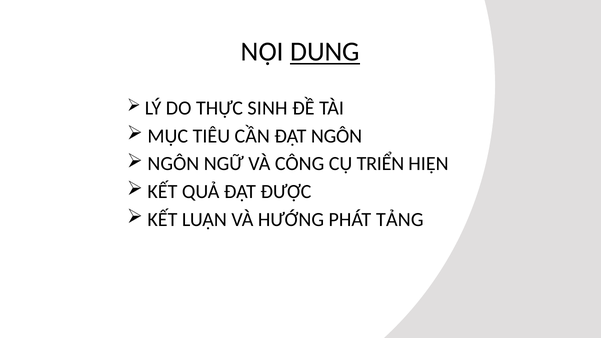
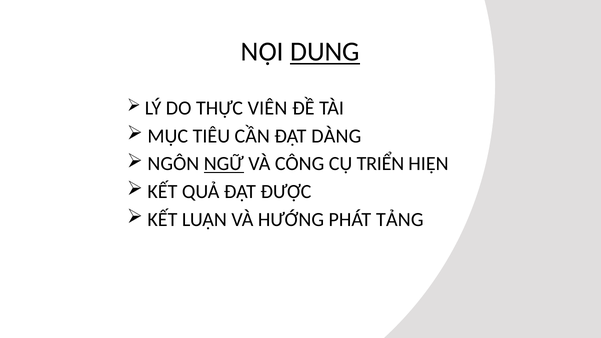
SINH: SINH -> VIÊN (267, 108)
ĐẠT NGÔN: NGÔN -> DÀNG (336, 136)
NGỮ underline: none -> present (224, 164)
